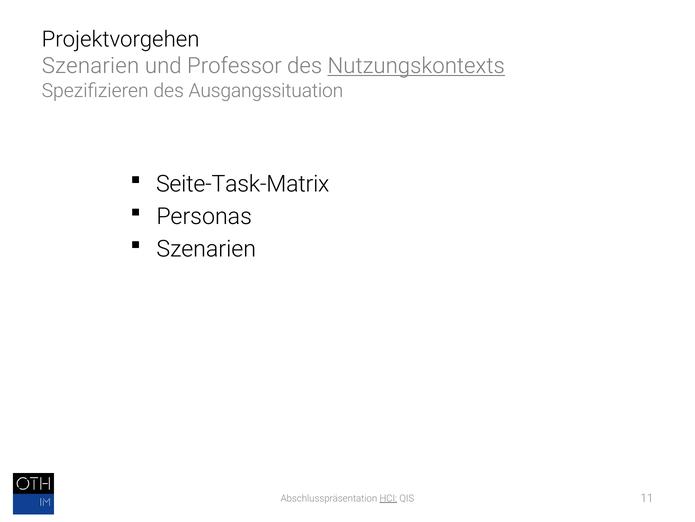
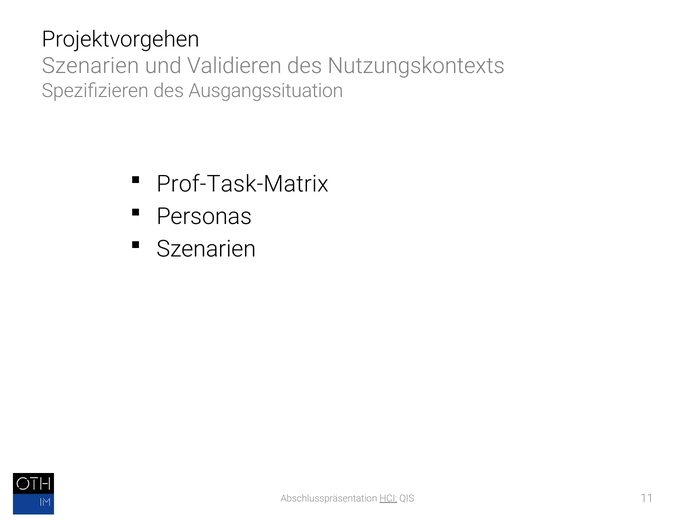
Professor: Professor -> Validieren (234, 66)
Nutzungskontexts underline: present -> none (416, 66)
Seite-Task-Matrix: Seite-Task-Matrix -> Prof-Task-Matrix (242, 184)
